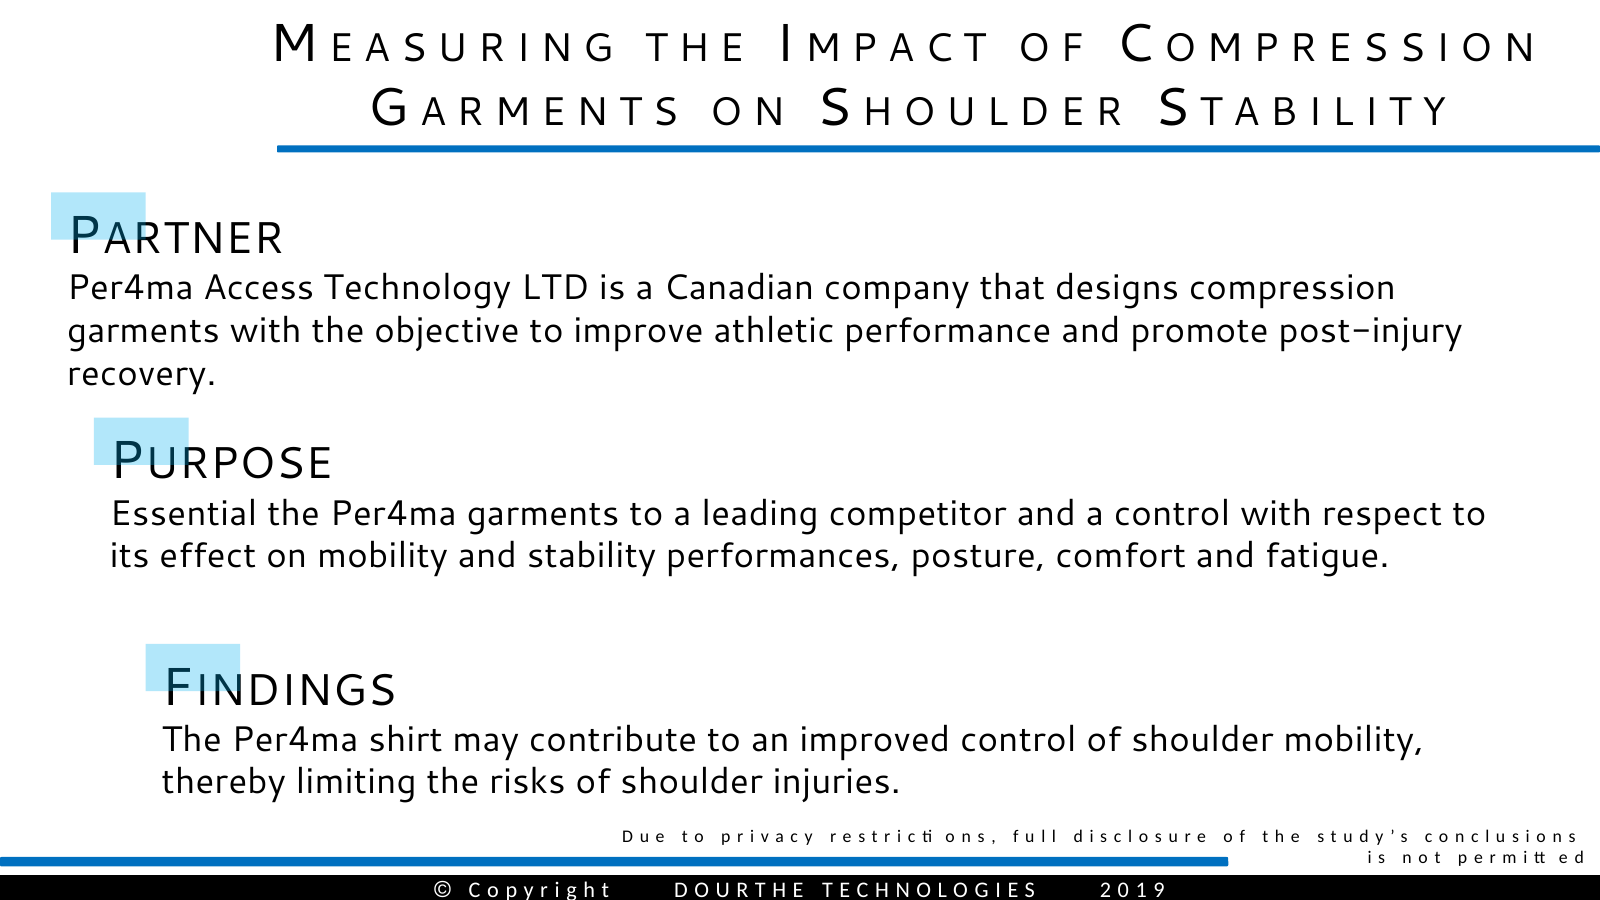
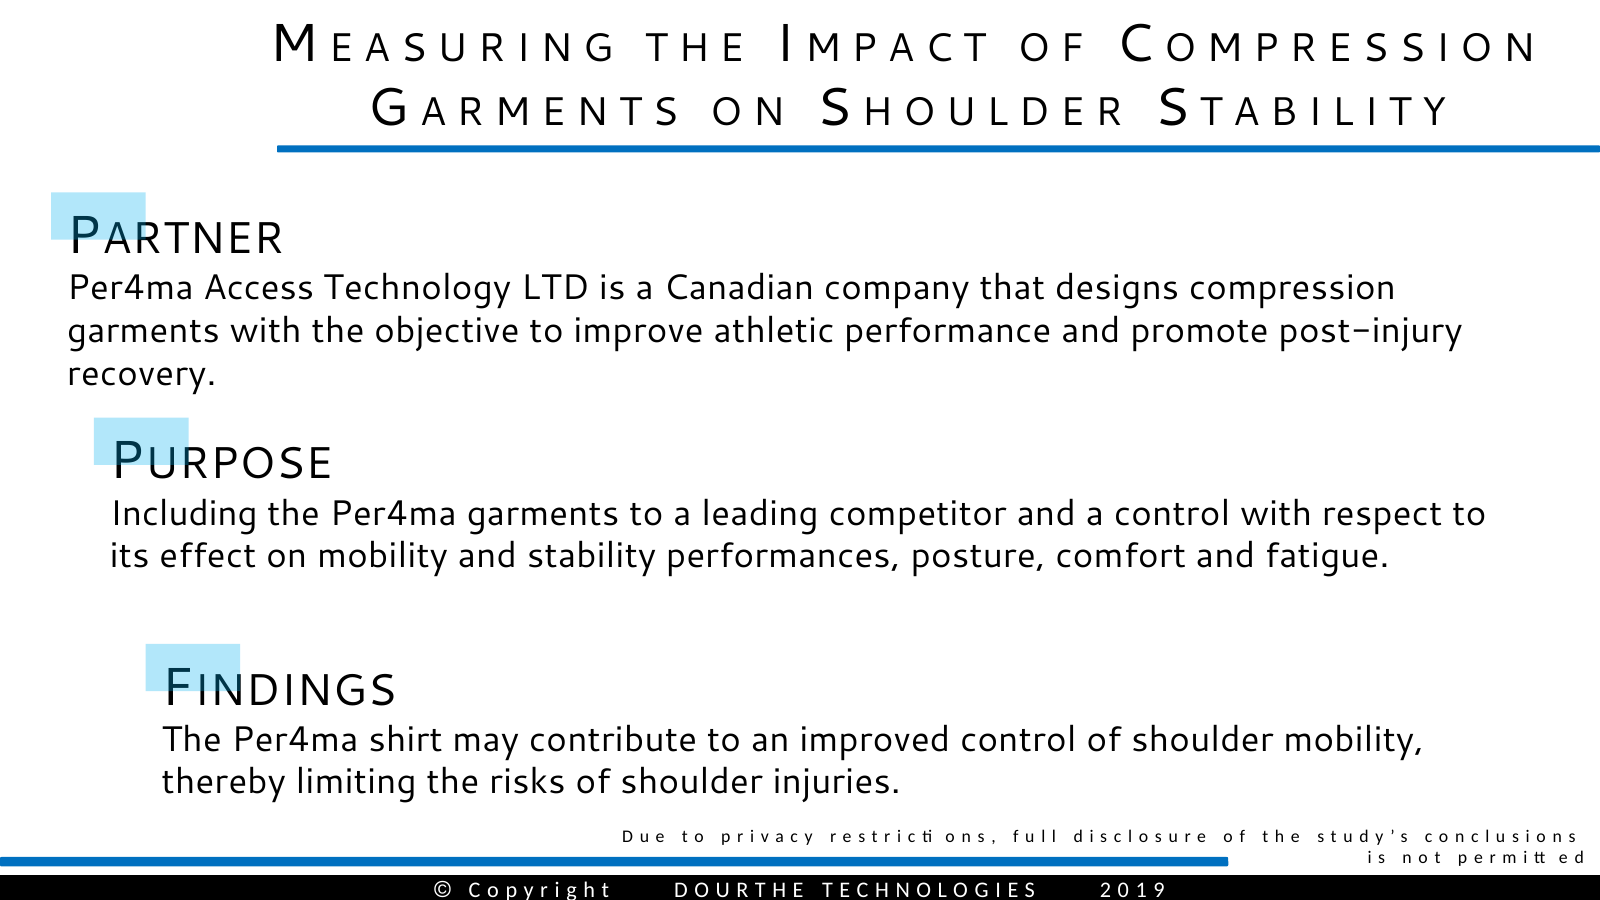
Essential: Essential -> Including (184, 513)
